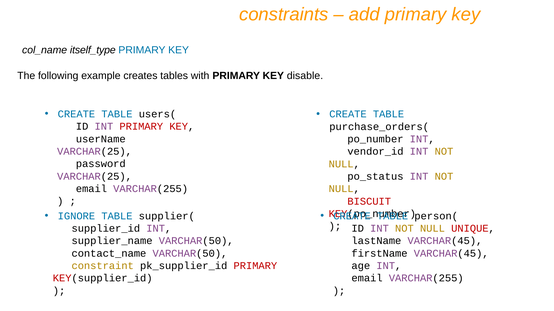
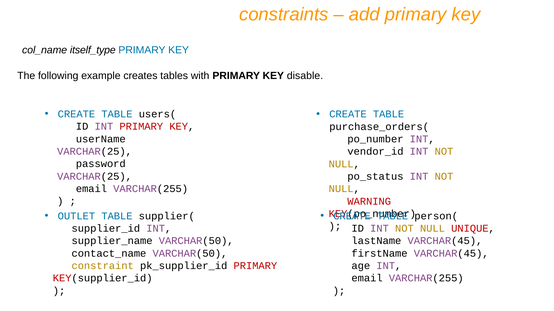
BISCUIT: BISCUIT -> WARNING (369, 202)
IGNORE: IGNORE -> OUTLET (76, 216)
